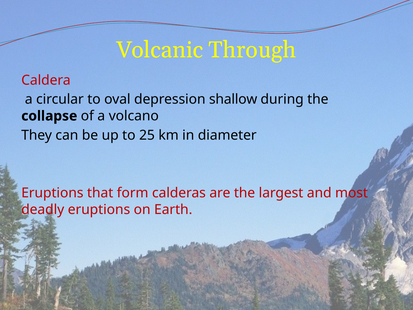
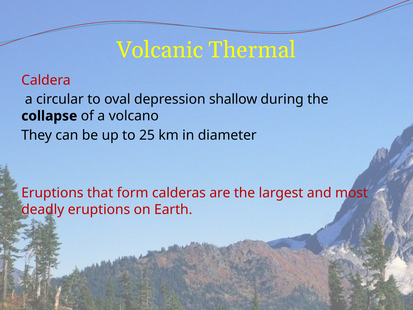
Through: Through -> Thermal (252, 50)
